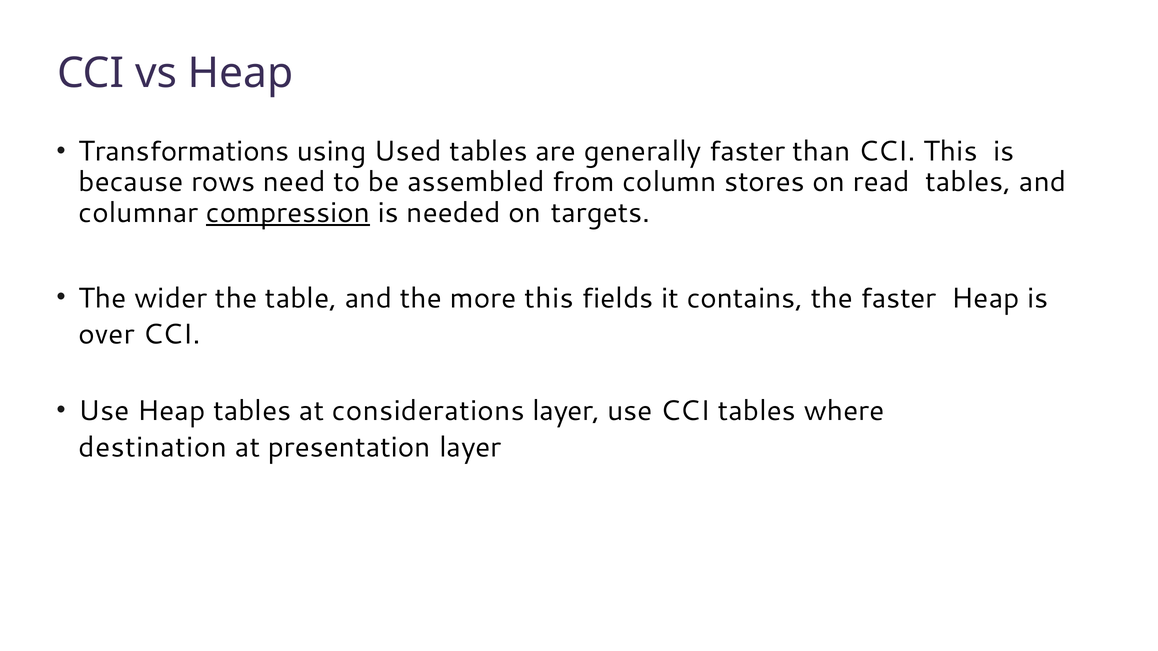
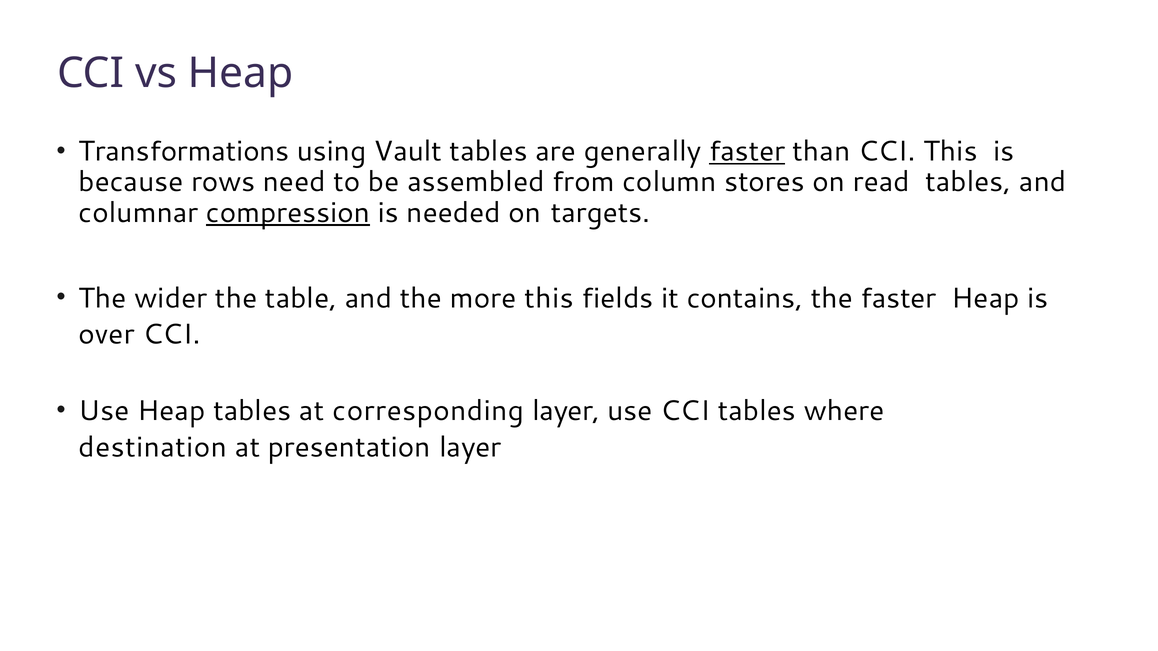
Used: Used -> Vault (408, 152)
faster underline: none -> present (747, 152)
considerations: considerations -> corresponding (428, 411)
